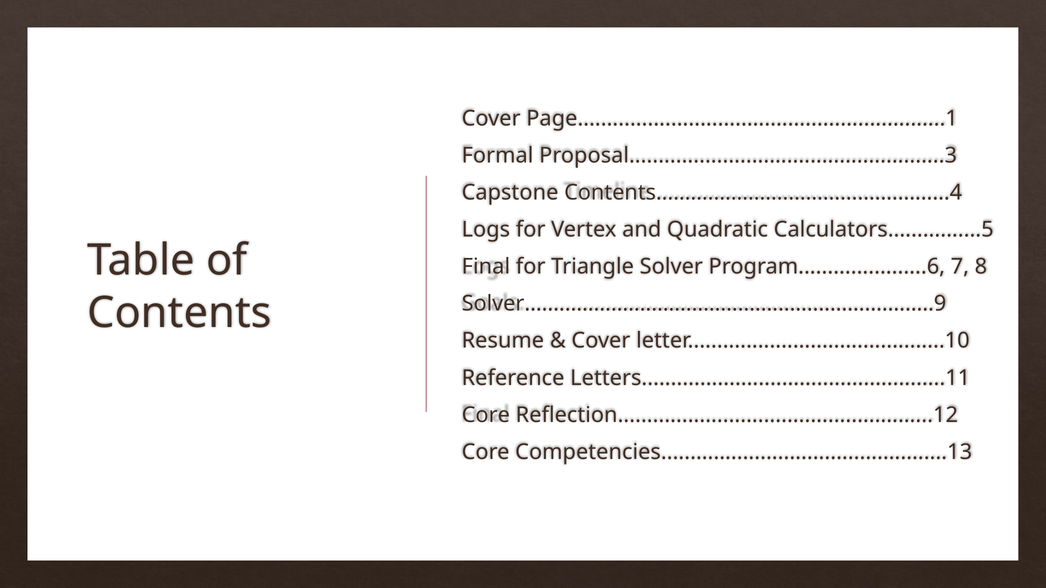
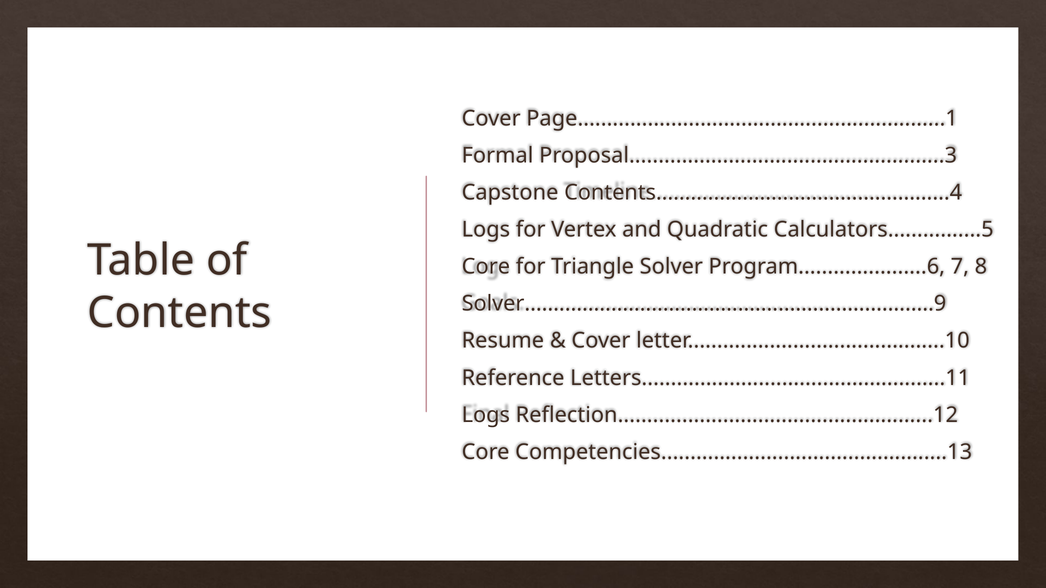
Final: Final -> Core (486, 267)
Core: Core -> Logs (486, 415)
